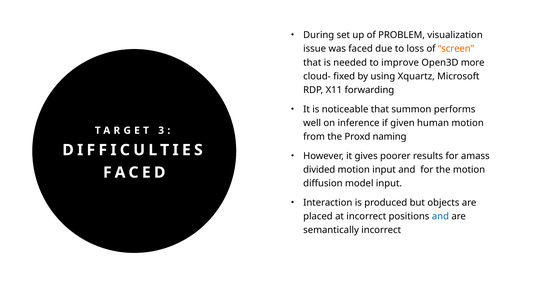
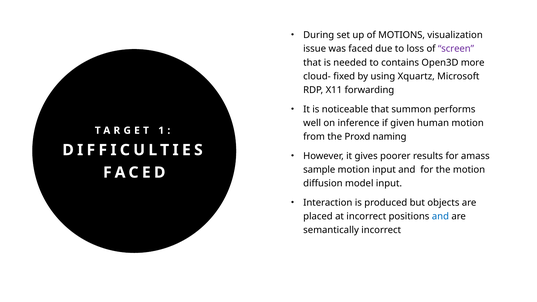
PROBLEM: PROBLEM -> MOTIONS (402, 35)
screen colour: orange -> purple (456, 49)
improve: improve -> contains (400, 63)
3: 3 -> 1 (161, 130)
divided: divided -> sample (319, 170)
